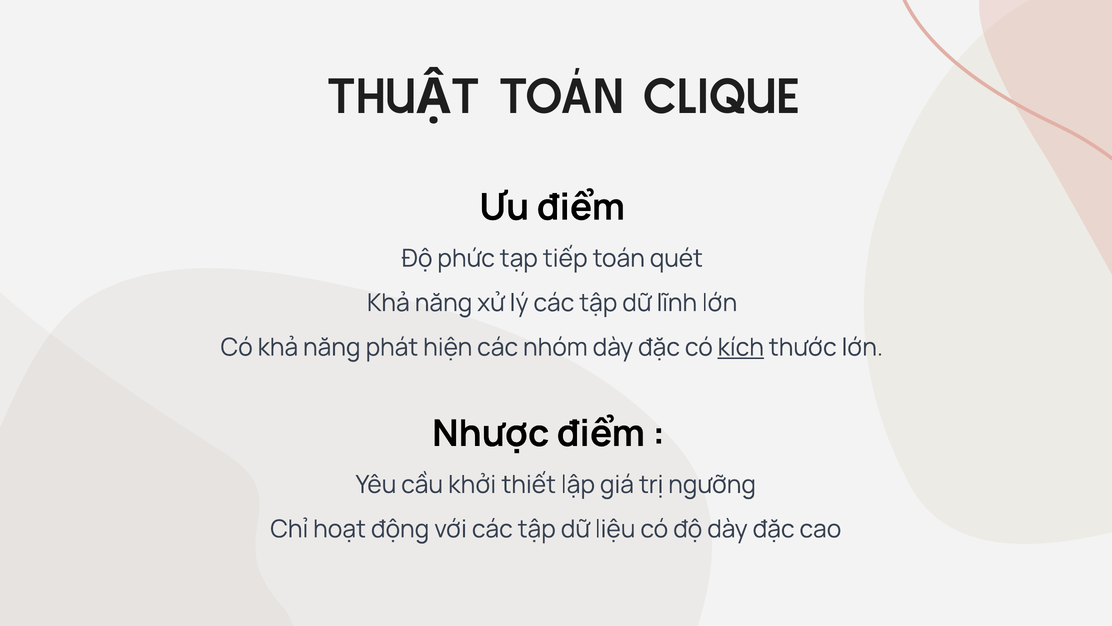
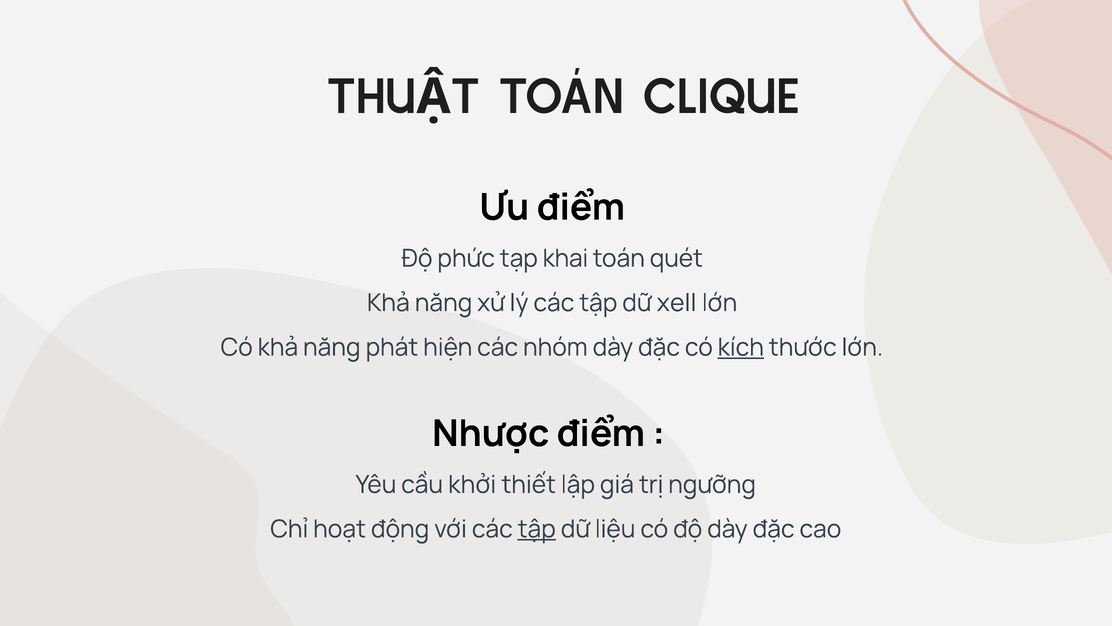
tiếp: tiếp -> khai (565, 258)
lĩnh: lĩnh -> xell (677, 303)
tập underline: none -> present (537, 529)
